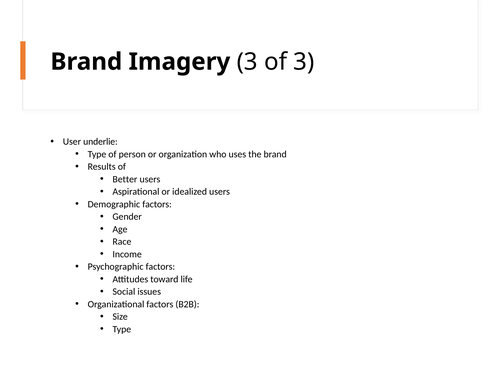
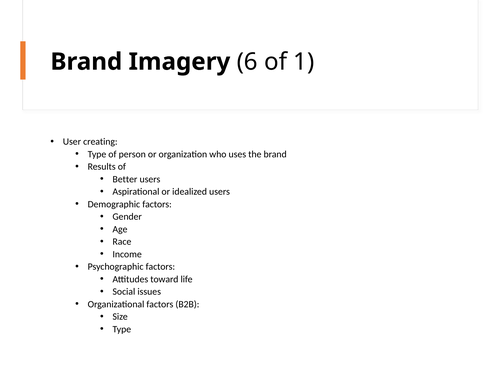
Imagery 3: 3 -> 6 (247, 62)
of 3: 3 -> 1 (304, 62)
underlie: underlie -> creating (100, 142)
